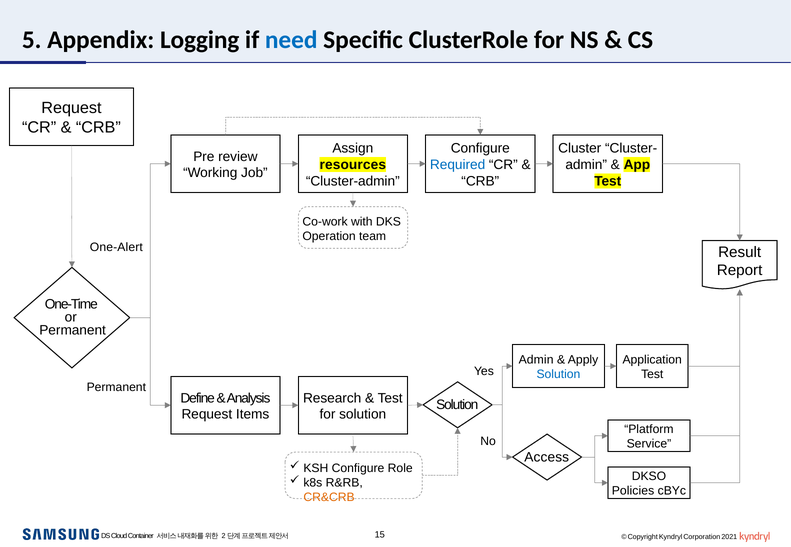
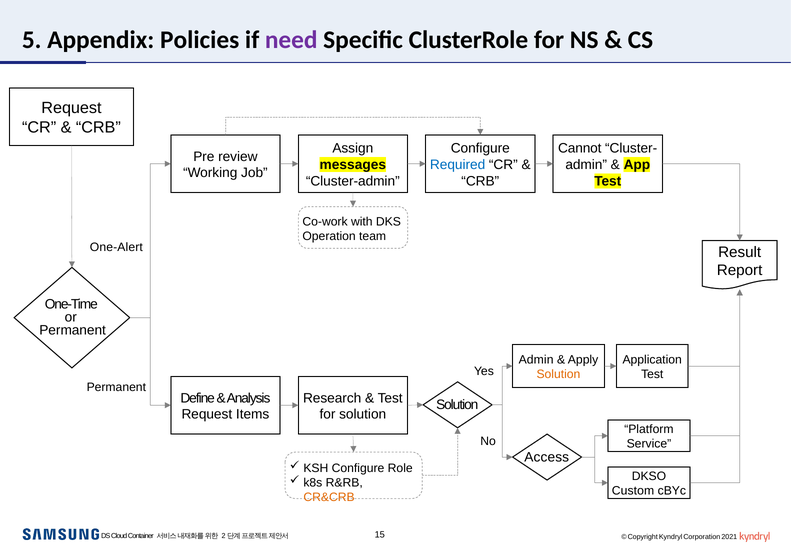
Logging: Logging -> Policies (200, 40)
need colour: blue -> purple (291, 40)
Cluster: Cluster -> Cannot (580, 148)
resources: resources -> messages (353, 165)
Solution colour: blue -> orange (558, 375)
Policies: Policies -> Custom (633, 491)
